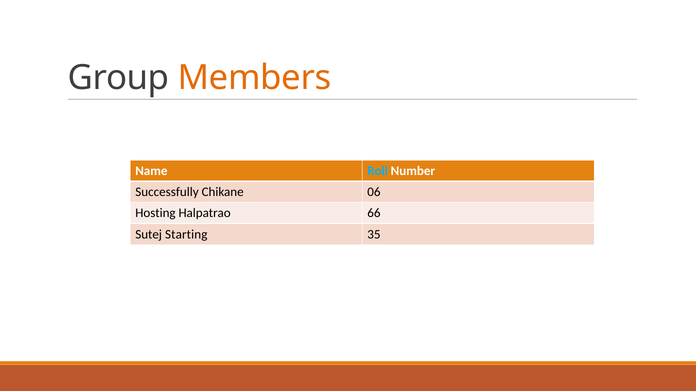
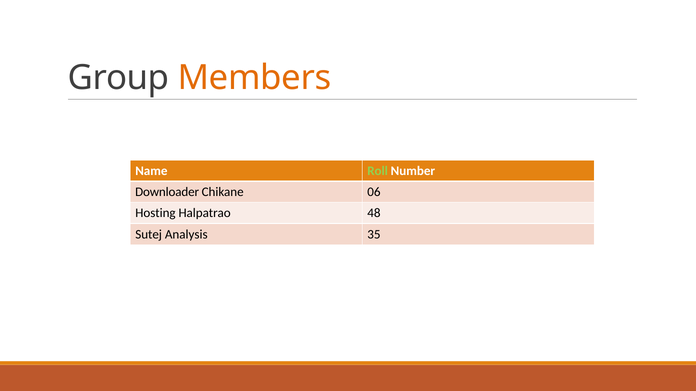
Roll colour: light blue -> light green (378, 171)
Successfully: Successfully -> Downloader (167, 192)
66: 66 -> 48 (374, 213)
Starting: Starting -> Analysis (186, 235)
